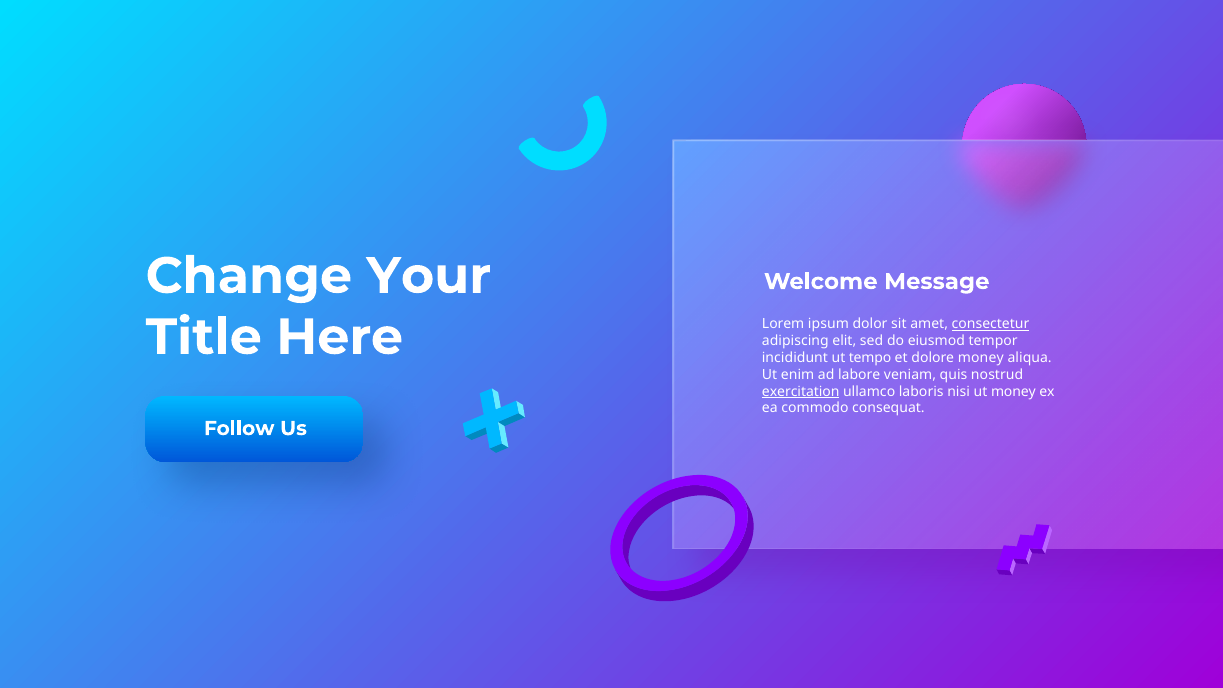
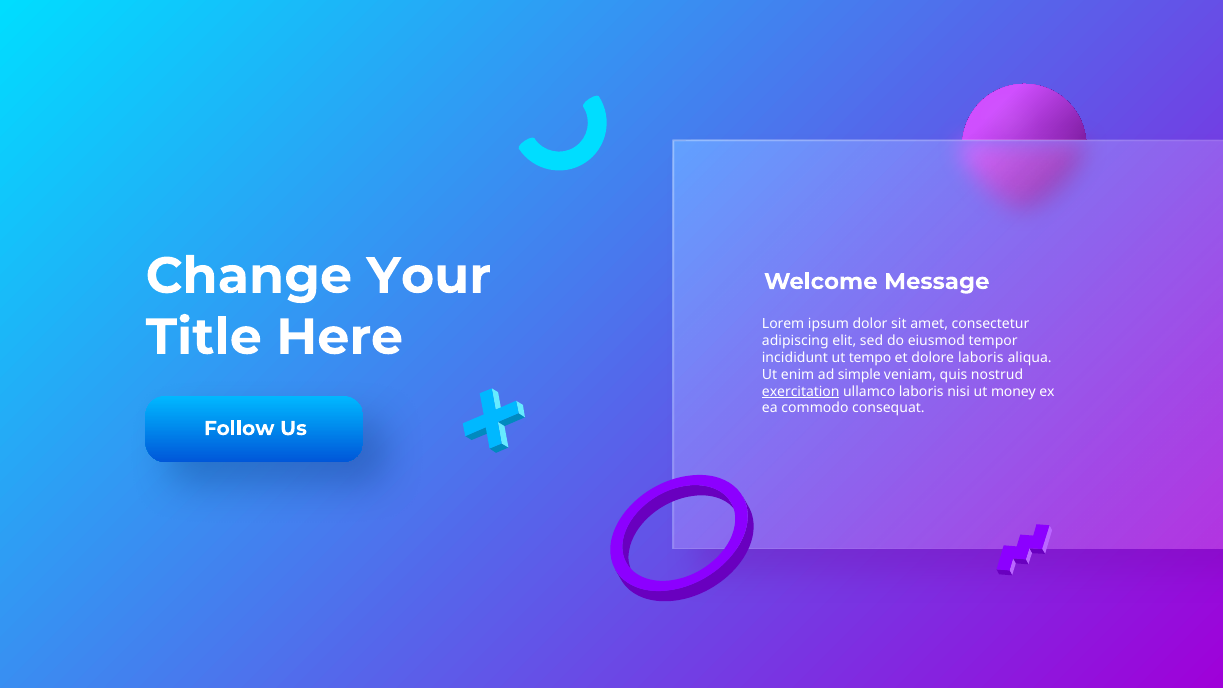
consectetur underline: present -> none (991, 324)
dolore money: money -> laboris (981, 358)
labore: labore -> simple (859, 375)
